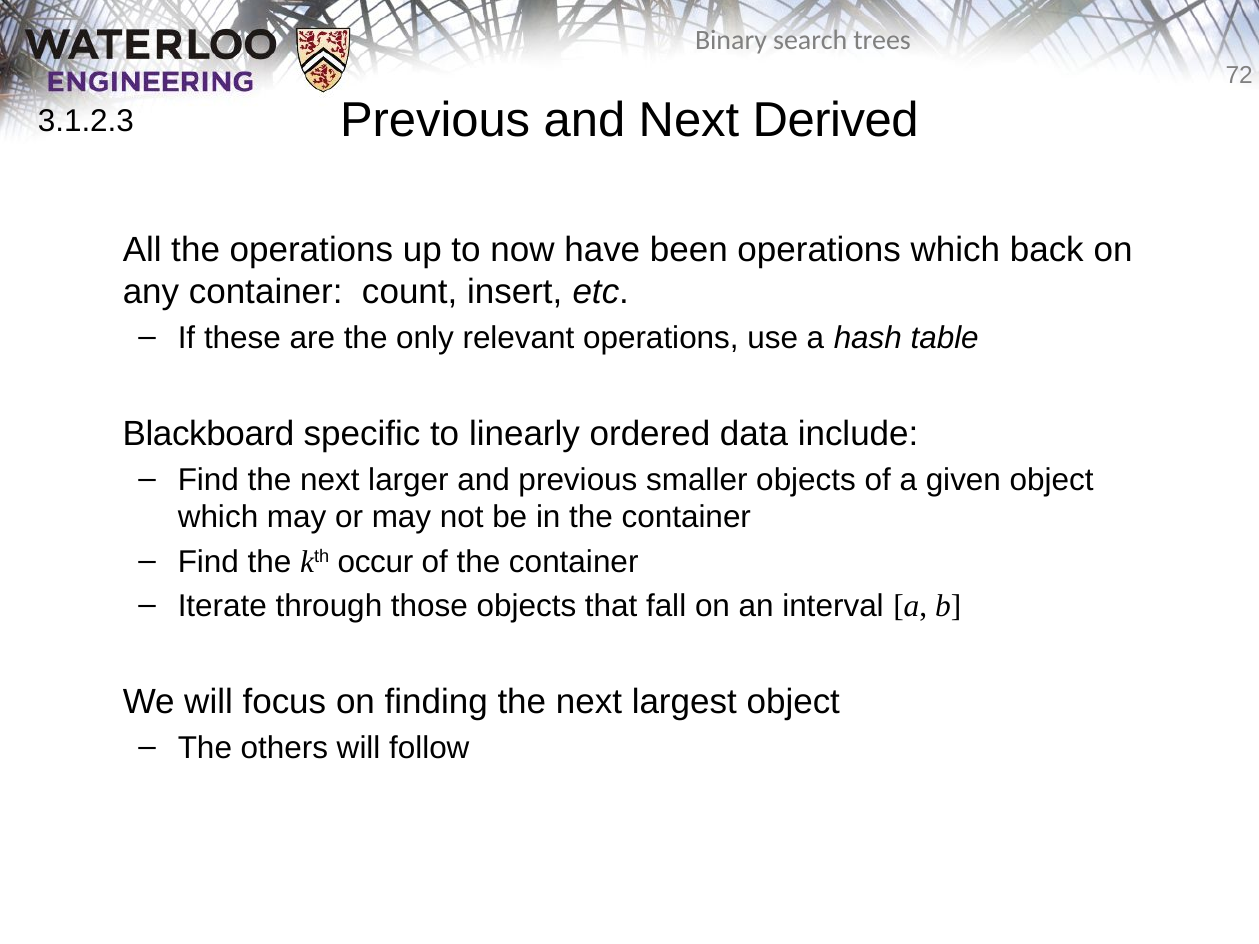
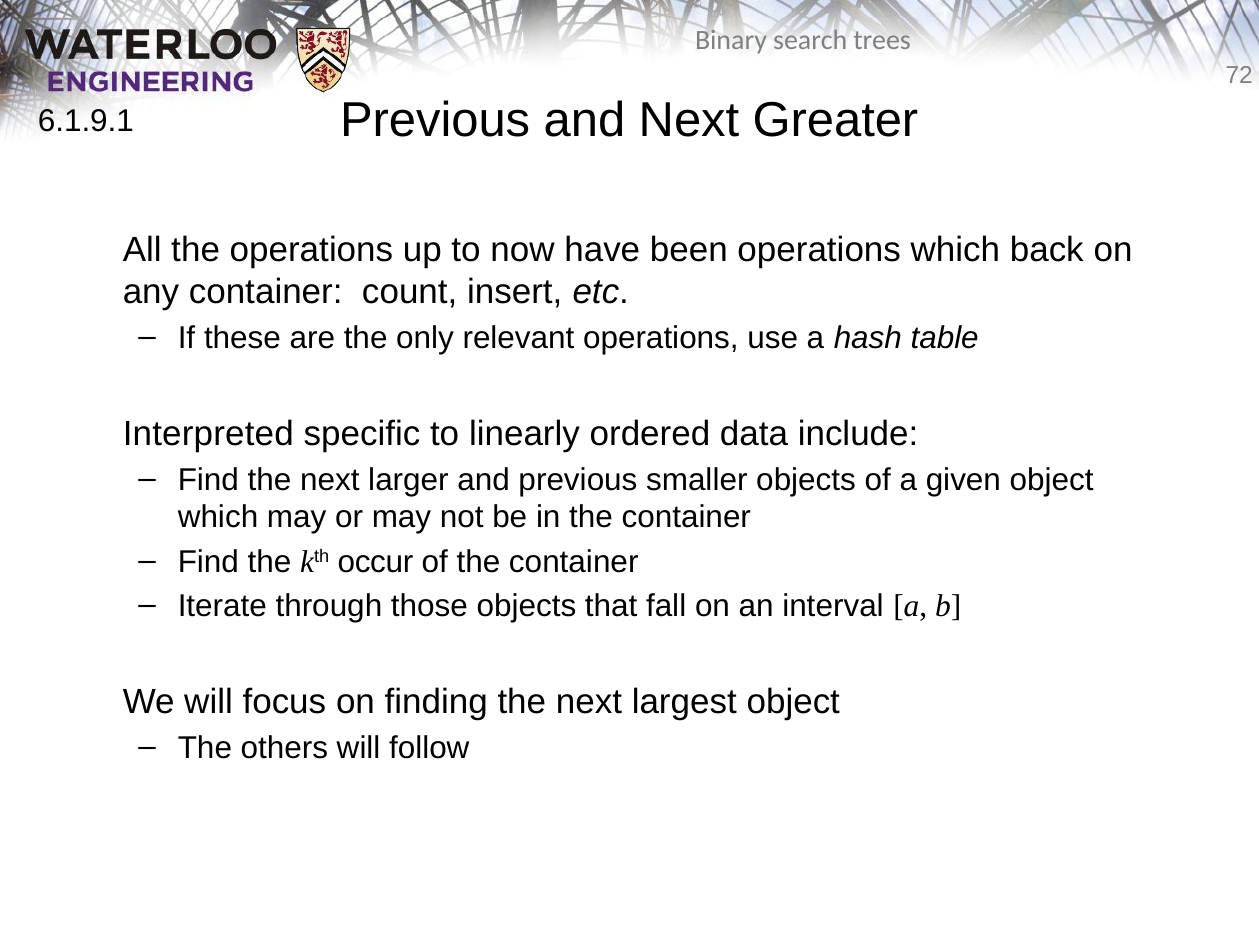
Derived: Derived -> Greater (835, 120)
3.1.2.3: 3.1.2.3 -> 6.1.9.1 (86, 121)
Blackboard: Blackboard -> Interpreted (208, 434)
